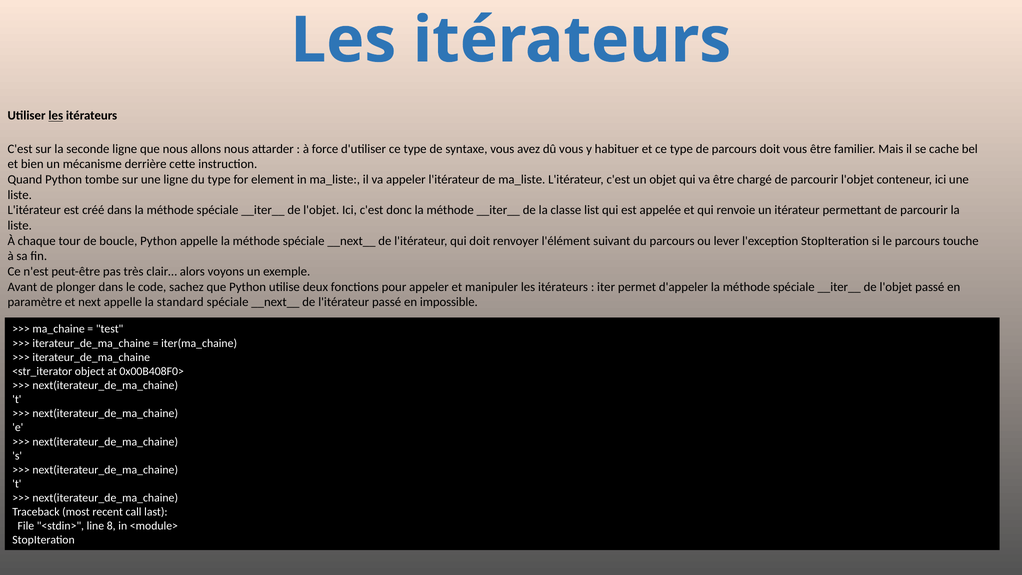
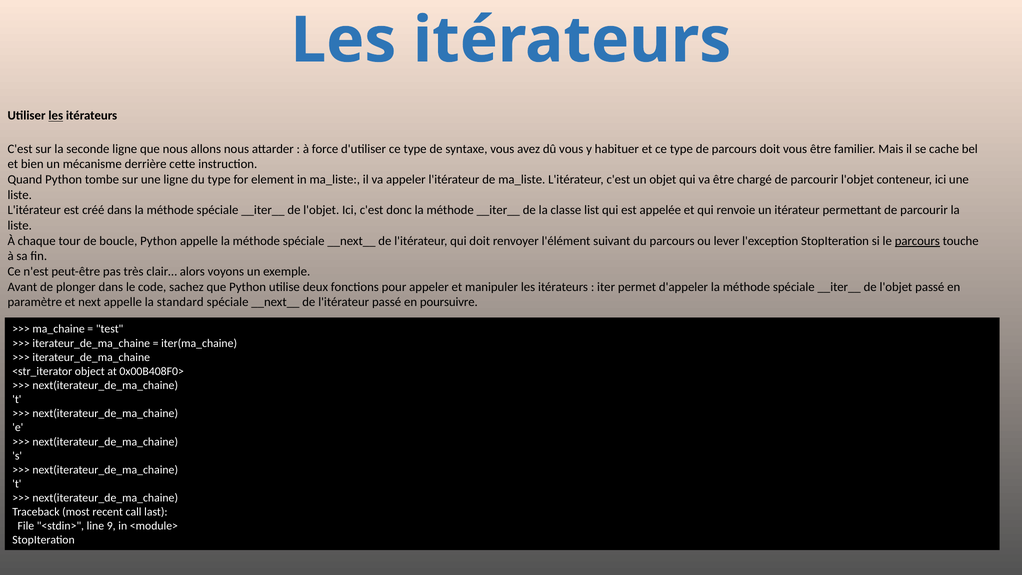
parcours underline: none -> present (917, 241)
impossible: impossible -> poursuivre (449, 302)
8: 8 -> 9 (111, 526)
